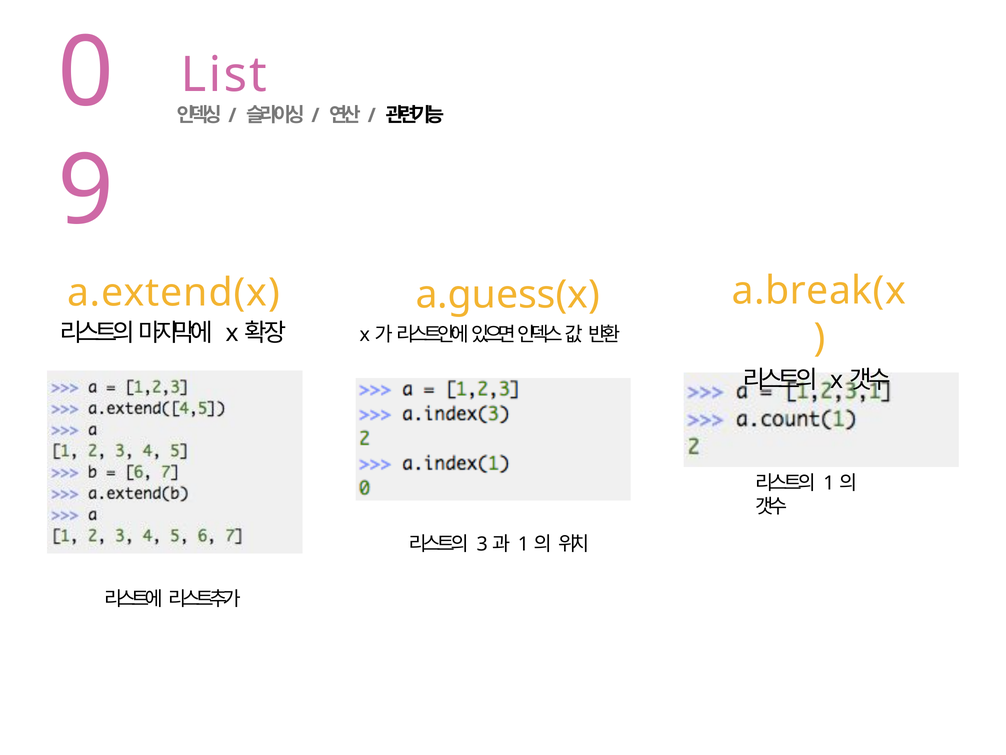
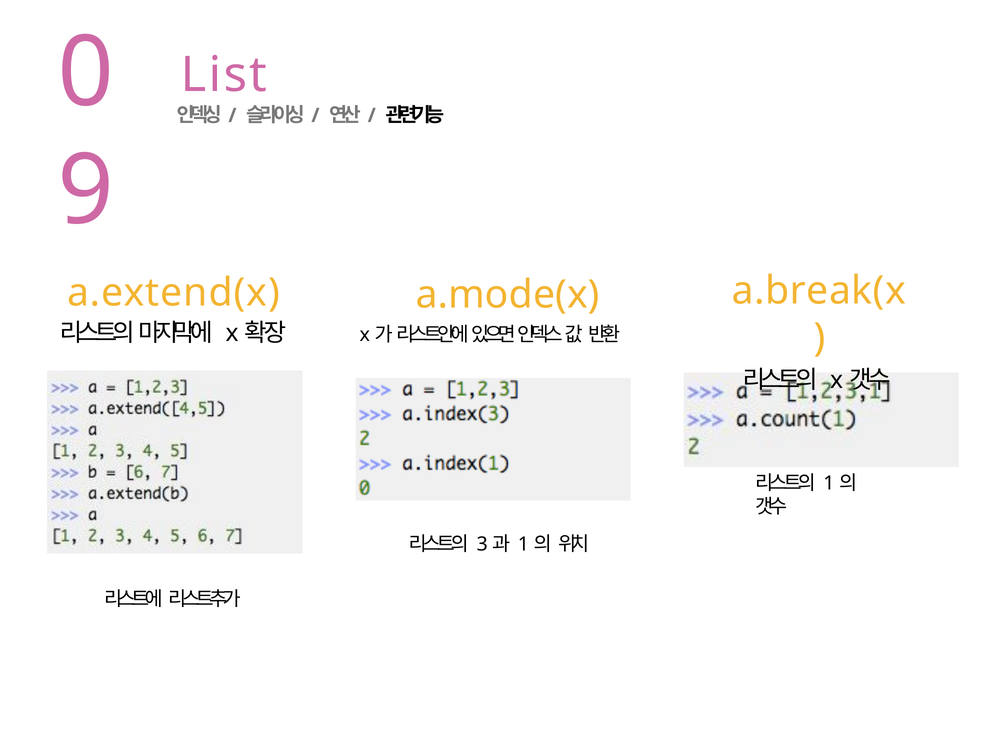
a.guess(x: a.guess(x -> a.mode(x (508, 295)
